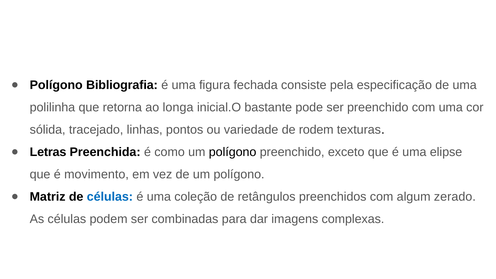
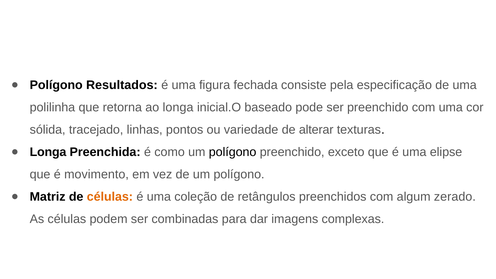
Bibliografia: Bibliografia -> Resultados (122, 85)
bastante: bastante -> baseado (268, 107)
rodem: rodem -> alterar (316, 130)
Letras: Letras -> Longa (48, 152)
células colour: blue -> orange (110, 197)
